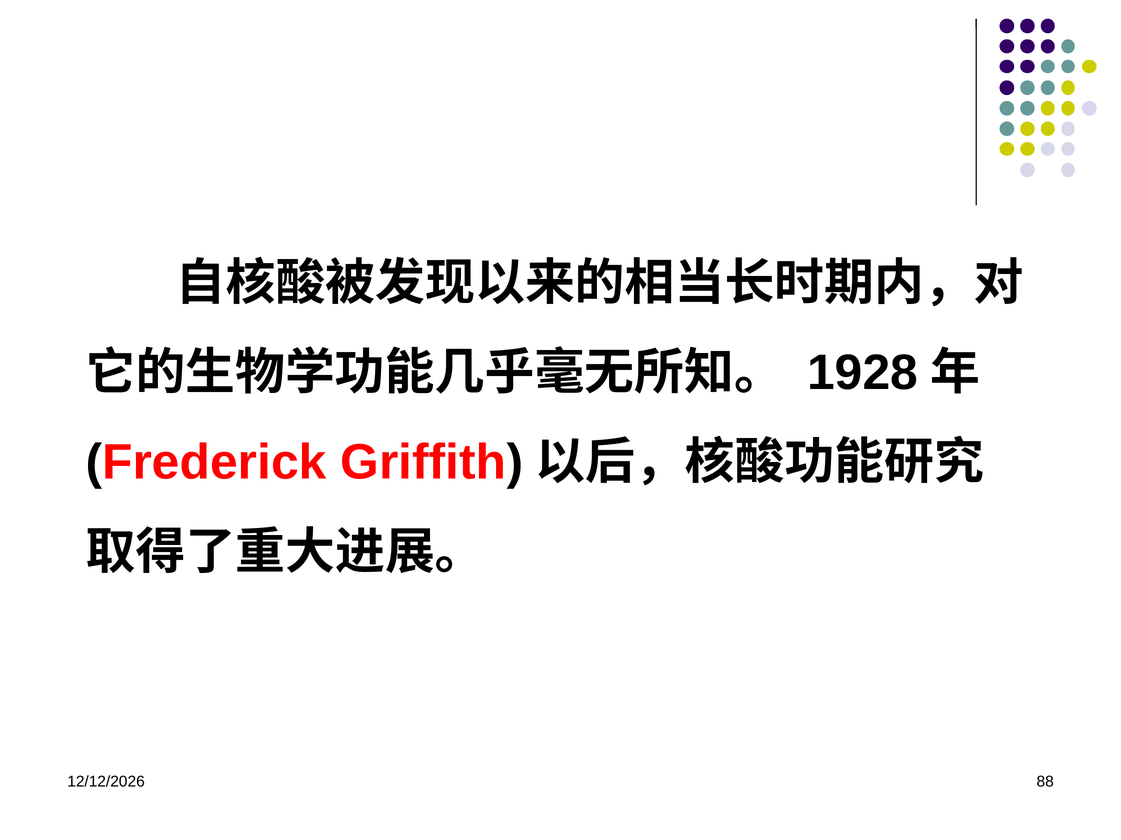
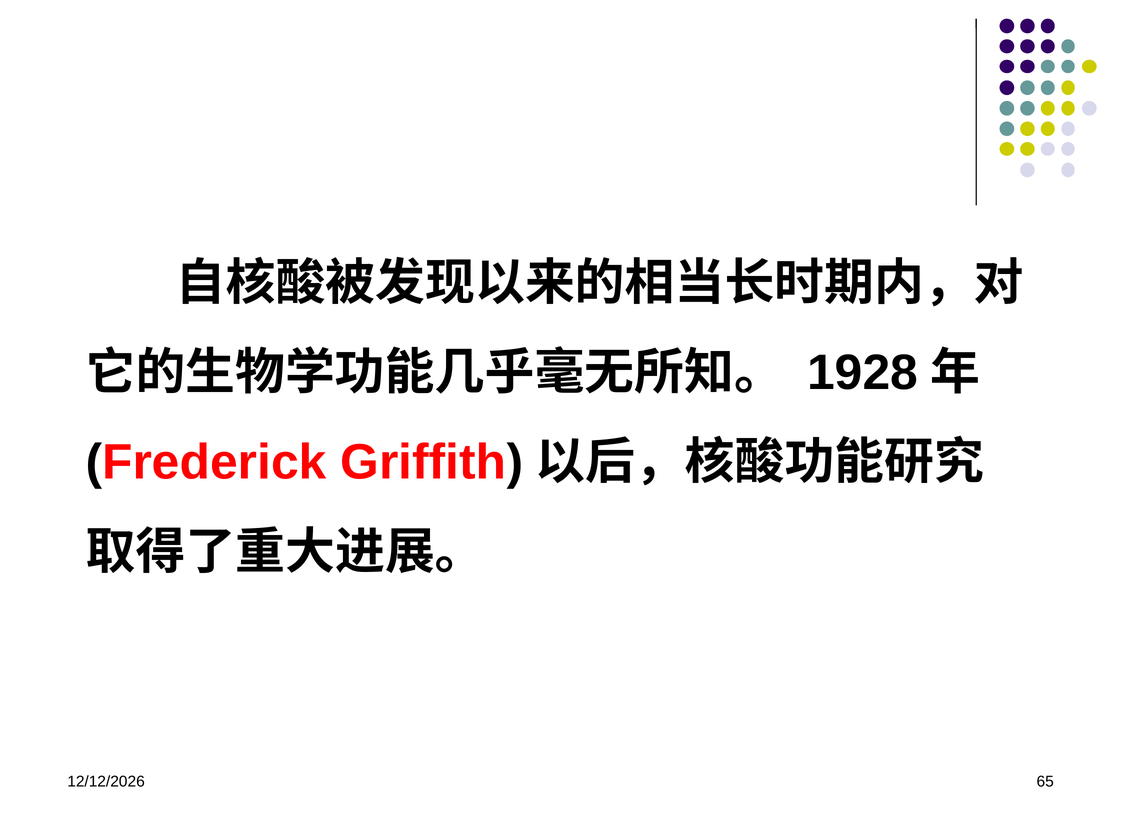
88: 88 -> 65 (1045, 782)
